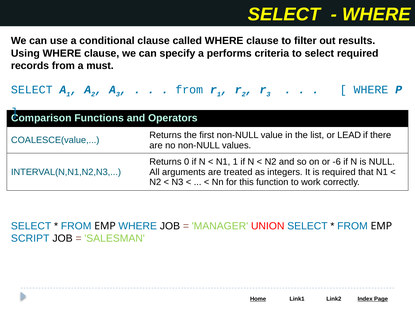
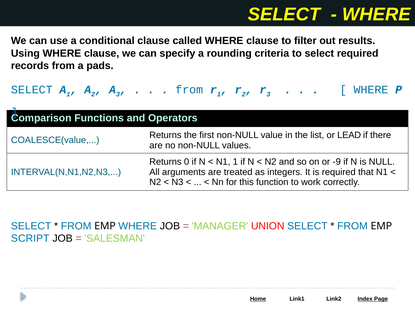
performs: performs -> rounding (229, 53)
must: must -> pads (100, 66)
-6: -6 -> -9 (337, 162)
